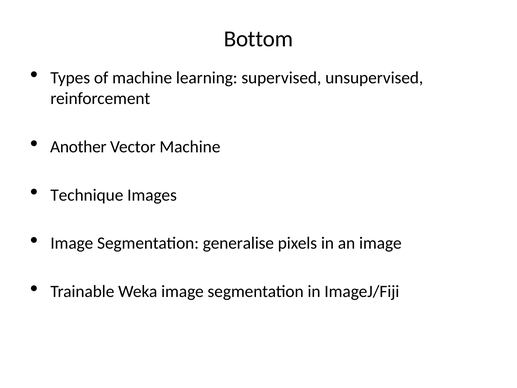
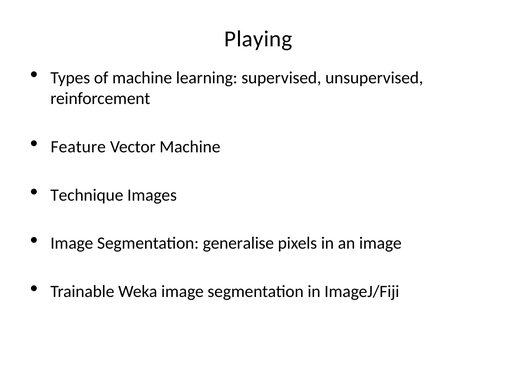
Bottom: Bottom -> Playing (258, 39)
Another: Another -> Feature (78, 147)
